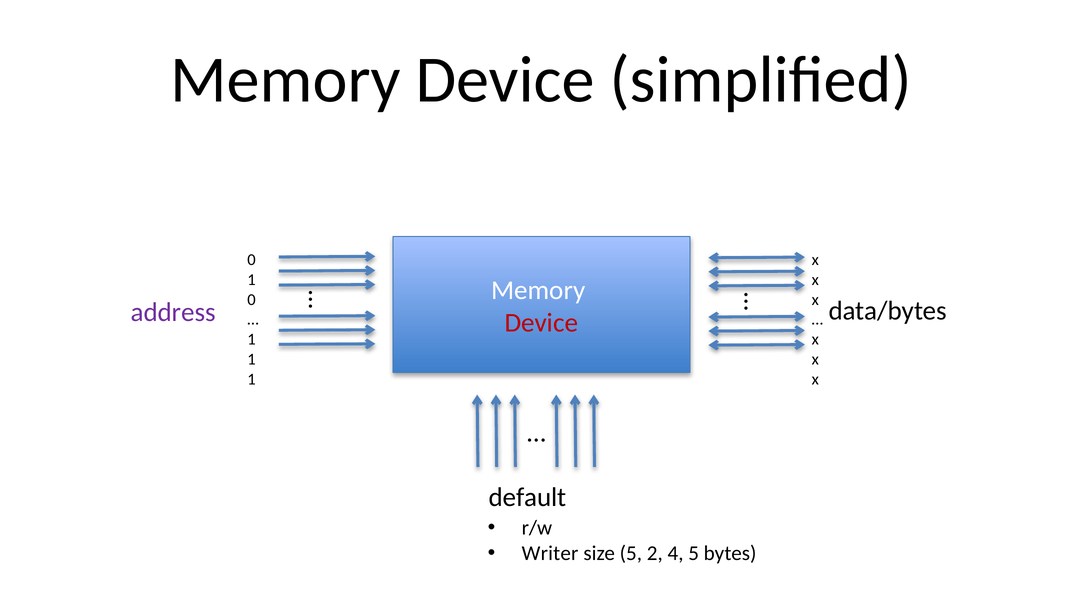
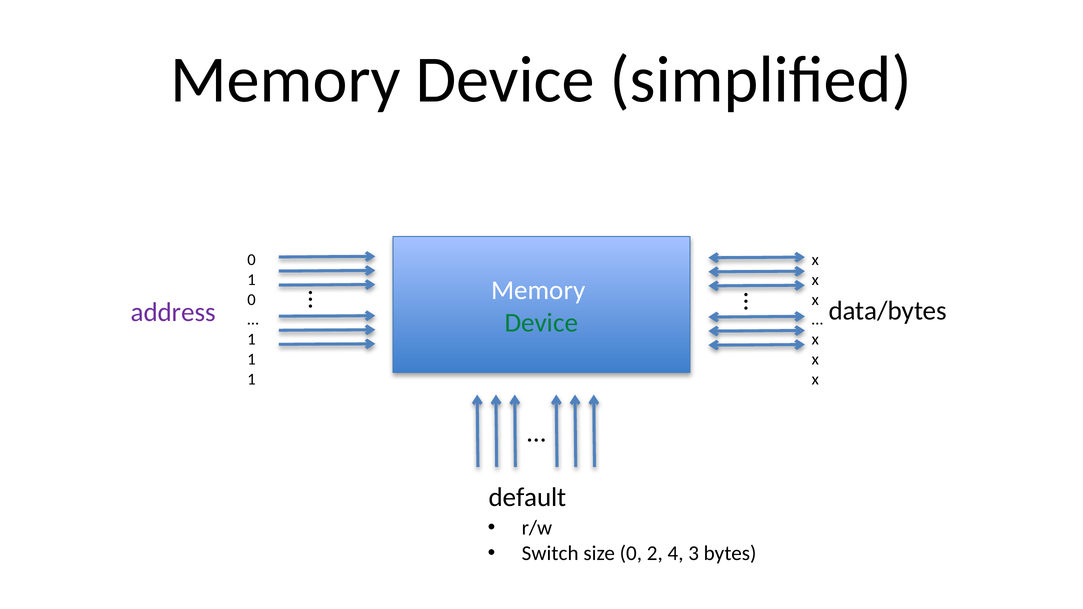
Device colour: red -> green (541, 323)
Writer: Writer -> Switch (550, 553)
size 5: 5 -> 0 (631, 553)
4 5: 5 -> 3 (694, 553)
